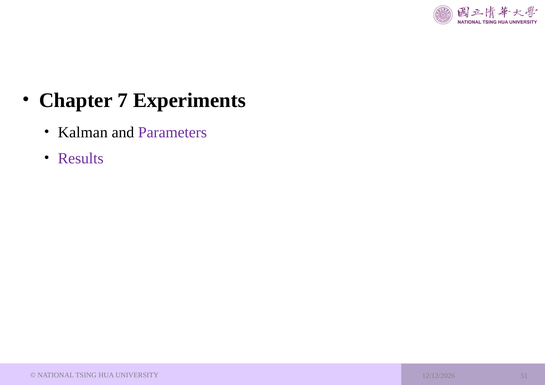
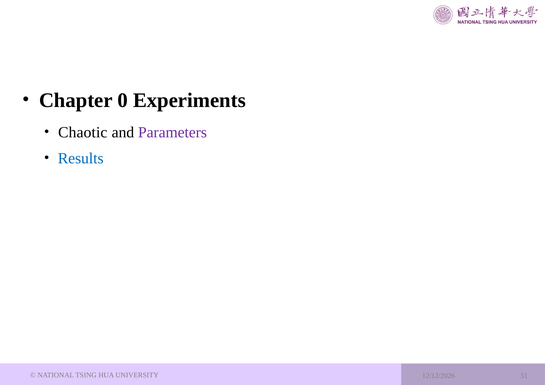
7: 7 -> 0 (123, 100)
Kalman: Kalman -> Chaotic (83, 133)
Results colour: purple -> blue (81, 159)
